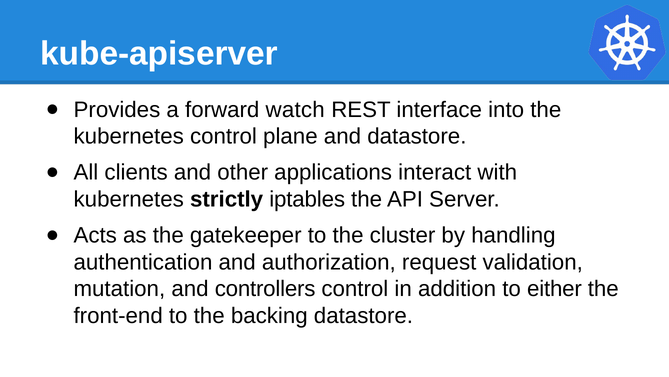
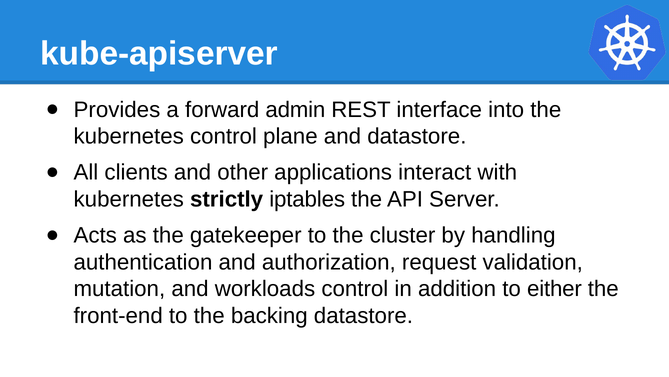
watch: watch -> admin (295, 109)
controllers: controllers -> workloads (265, 289)
